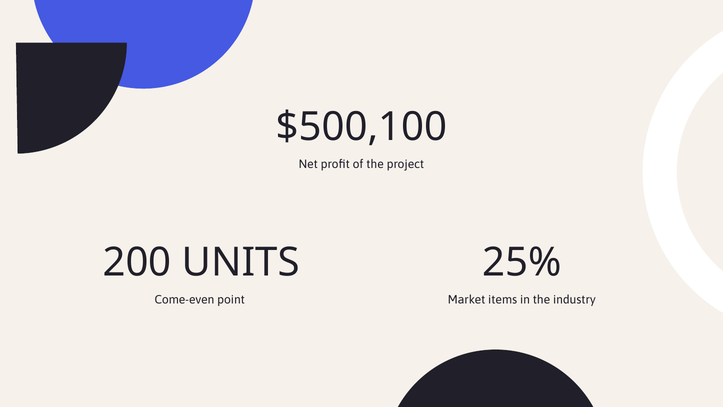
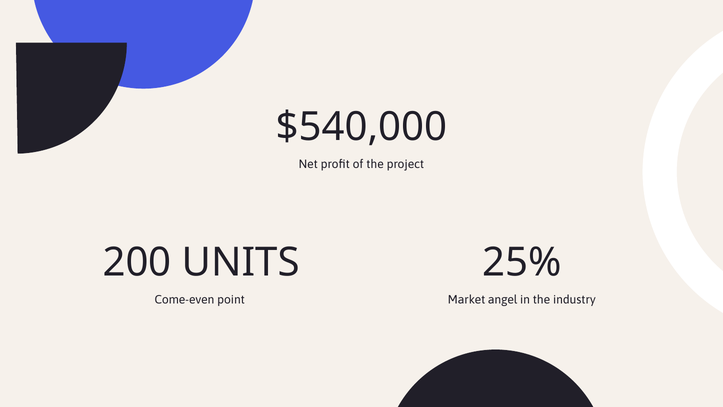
$500,100: $500,100 -> $540,000 (361, 127)
items: items -> angel (503, 299)
